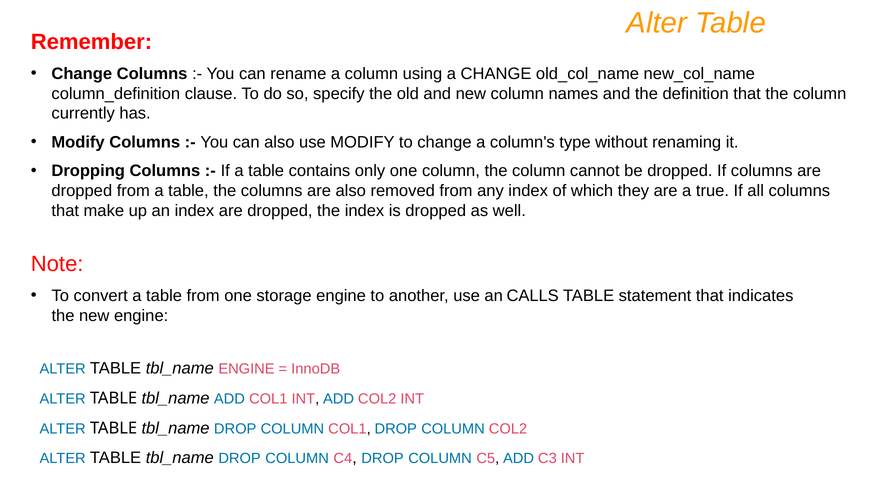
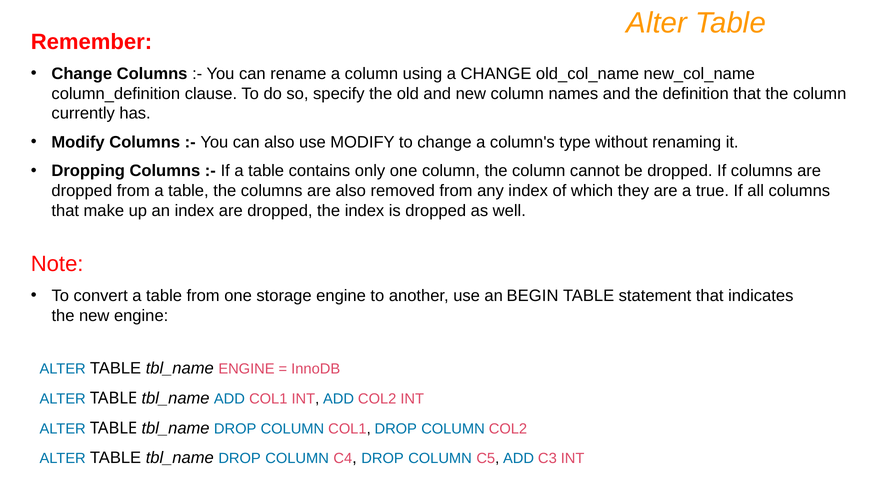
CALLS: CALLS -> BEGIN (533, 295)
